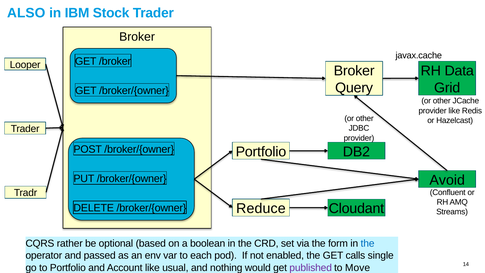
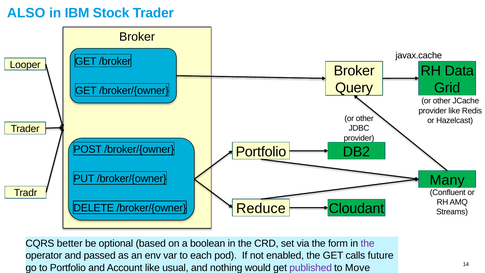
Avoid: Avoid -> Many (447, 180)
rather: rather -> better (70, 243)
the colour: blue -> purple (368, 243)
single: single -> future (381, 255)
